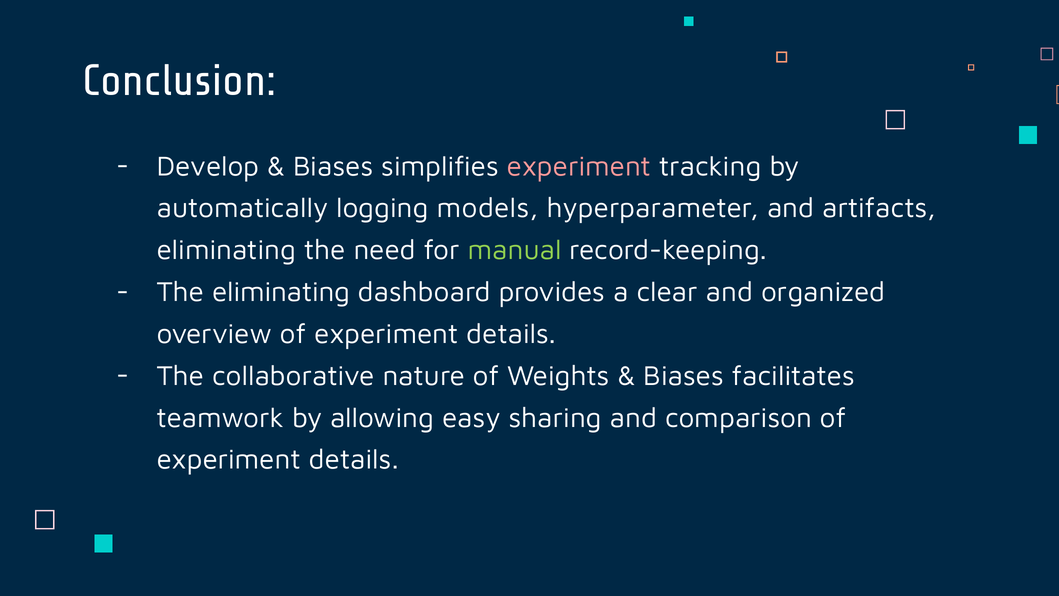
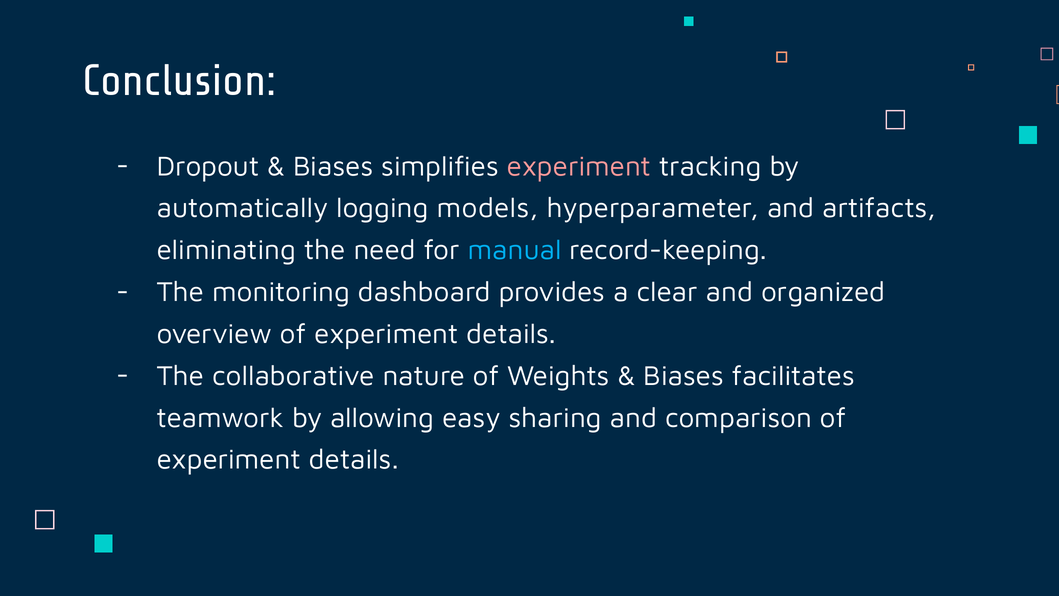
Develop: Develop -> Dropout (208, 166)
manual colour: light green -> light blue (515, 250)
The eliminating: eliminating -> monitoring (281, 292)
